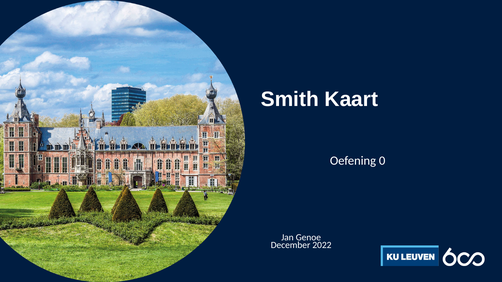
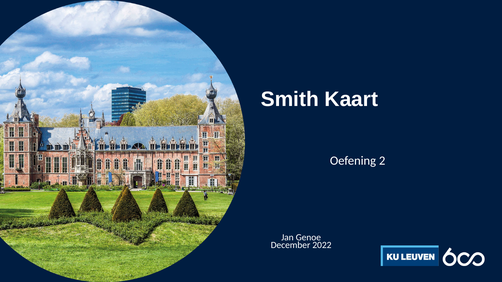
0: 0 -> 2 (382, 161)
